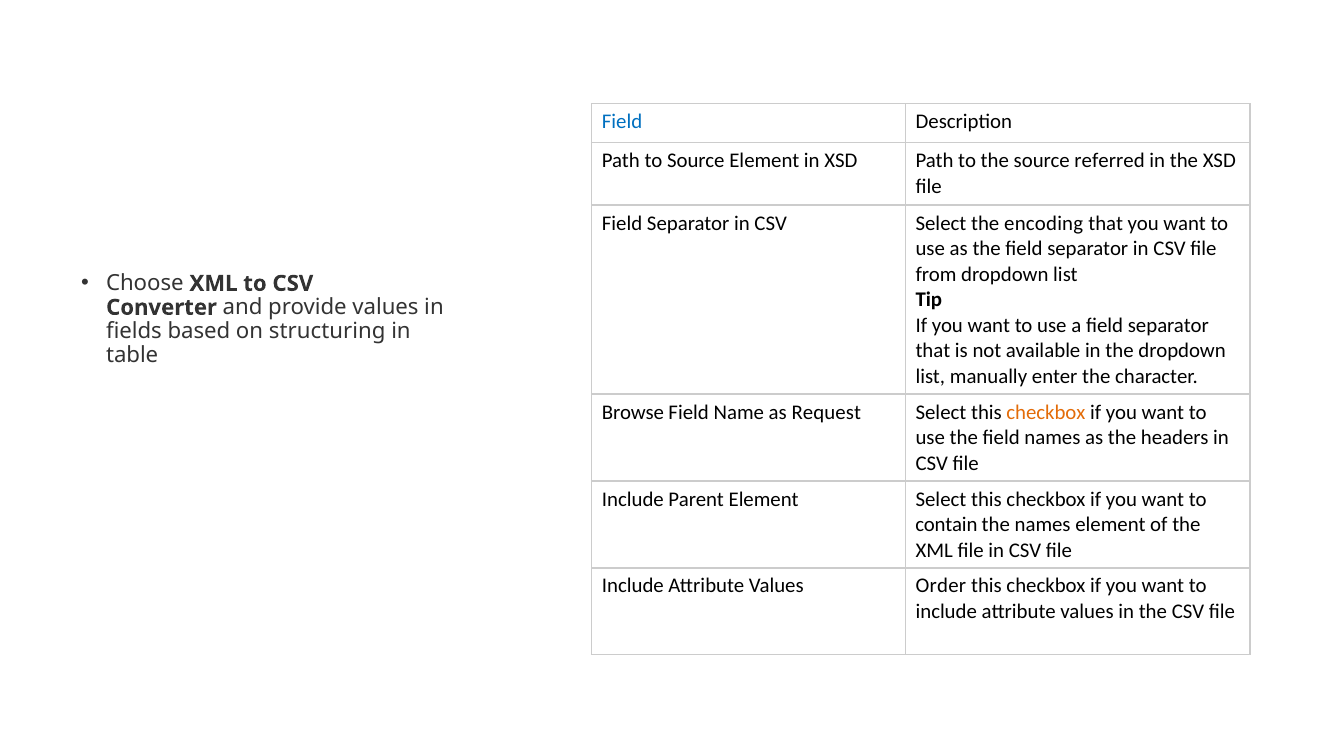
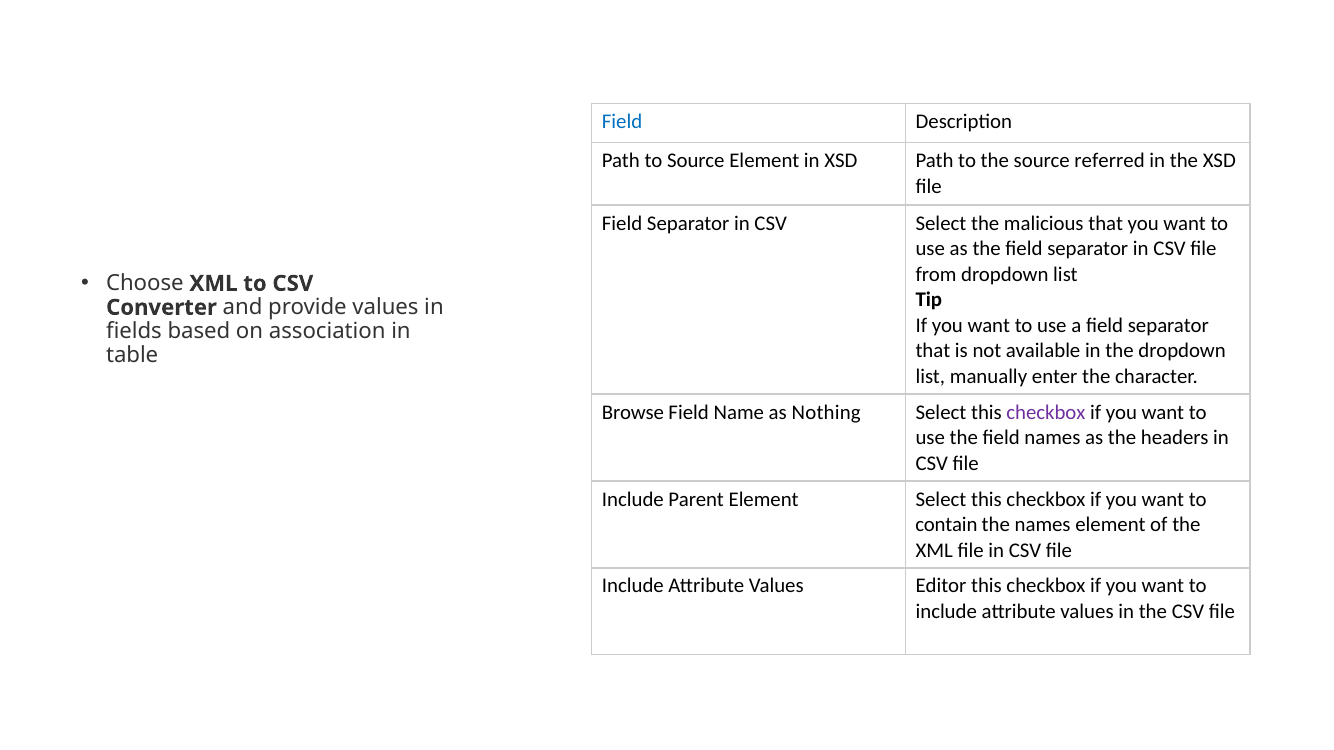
encoding: encoding -> malicious (1044, 223)
structuring: structuring -> association (327, 332)
Request: Request -> Nothing (826, 412)
checkbox colour: orange -> purple (1046, 412)
Order: Order -> Editor (941, 586)
